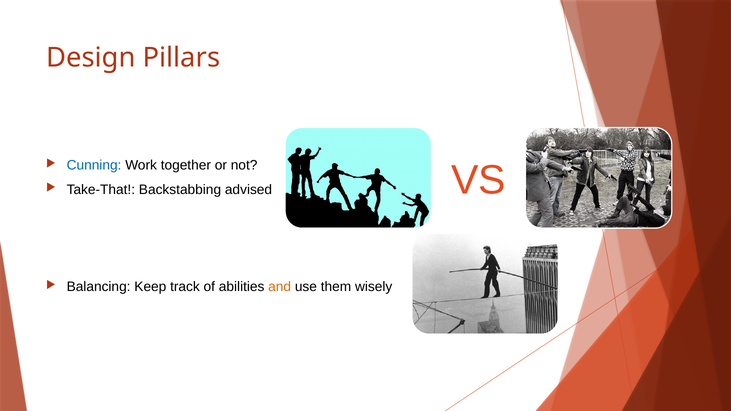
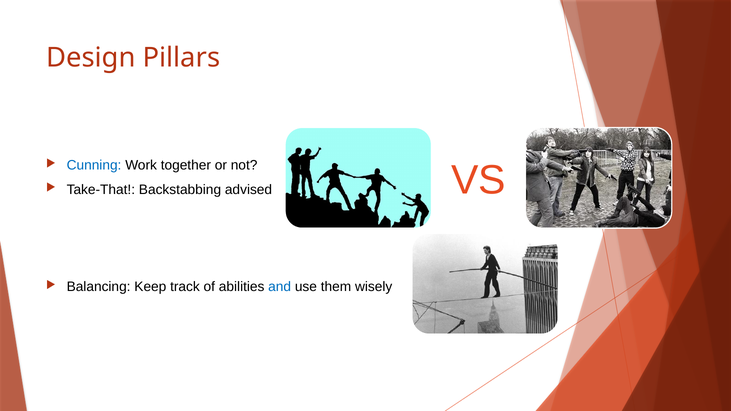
and colour: orange -> blue (280, 287)
